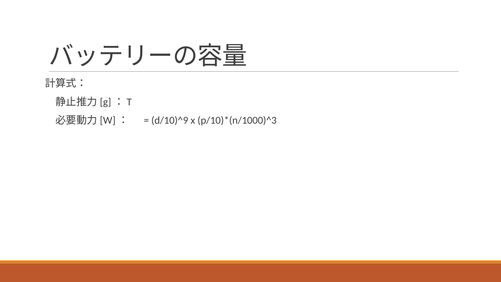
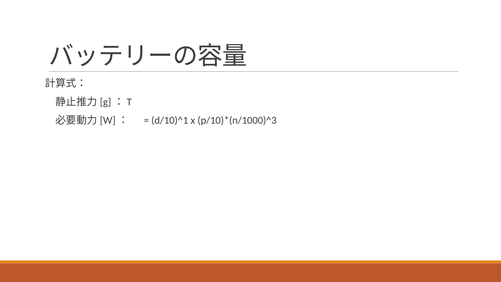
d/10)^9: d/10)^9 -> d/10)^1 (170, 120)
